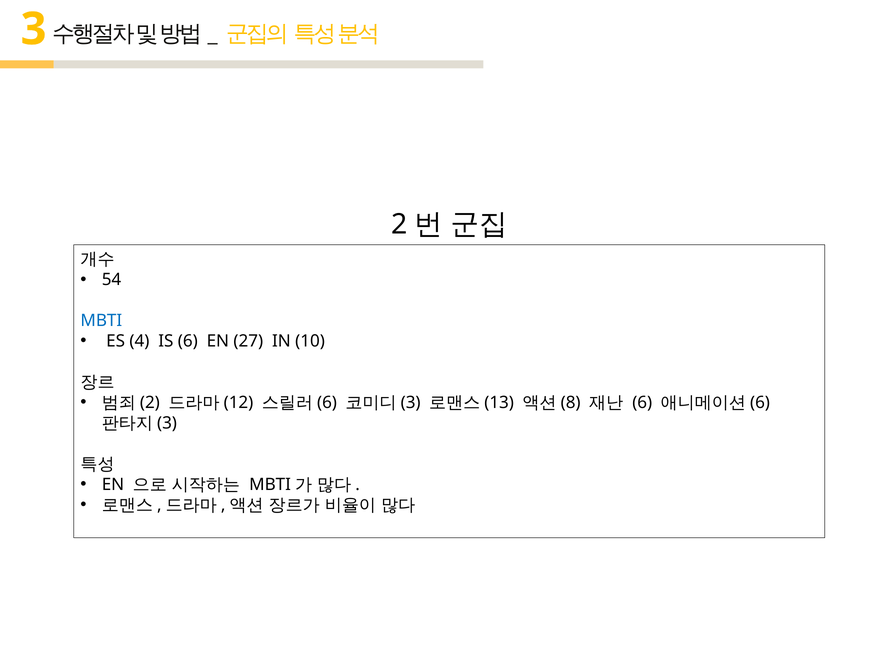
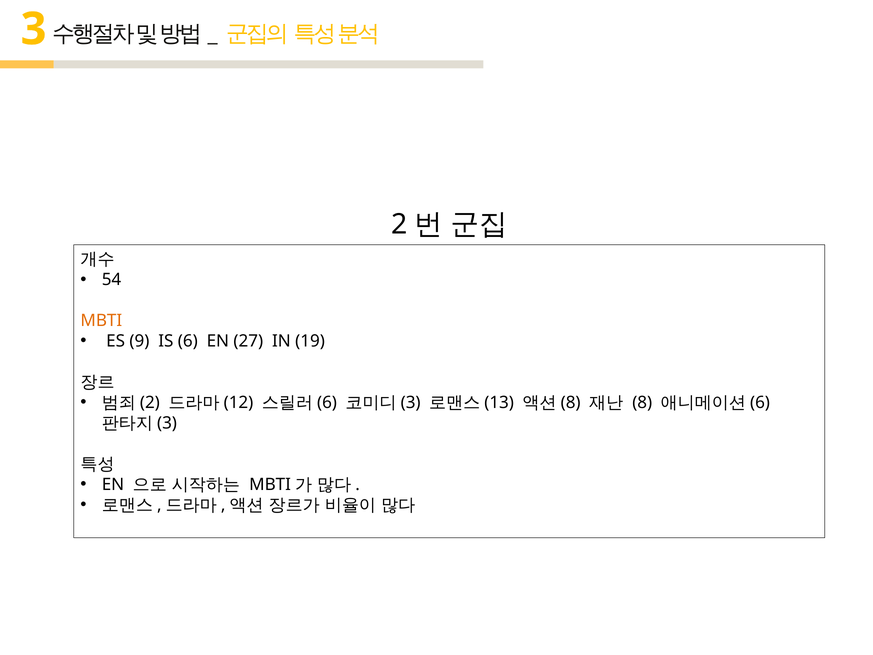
MBTI colour: blue -> orange (101, 321)
4: 4 -> 9 (139, 341)
10: 10 -> 19 (310, 341)
6: 6 -> 8 (642, 403)
